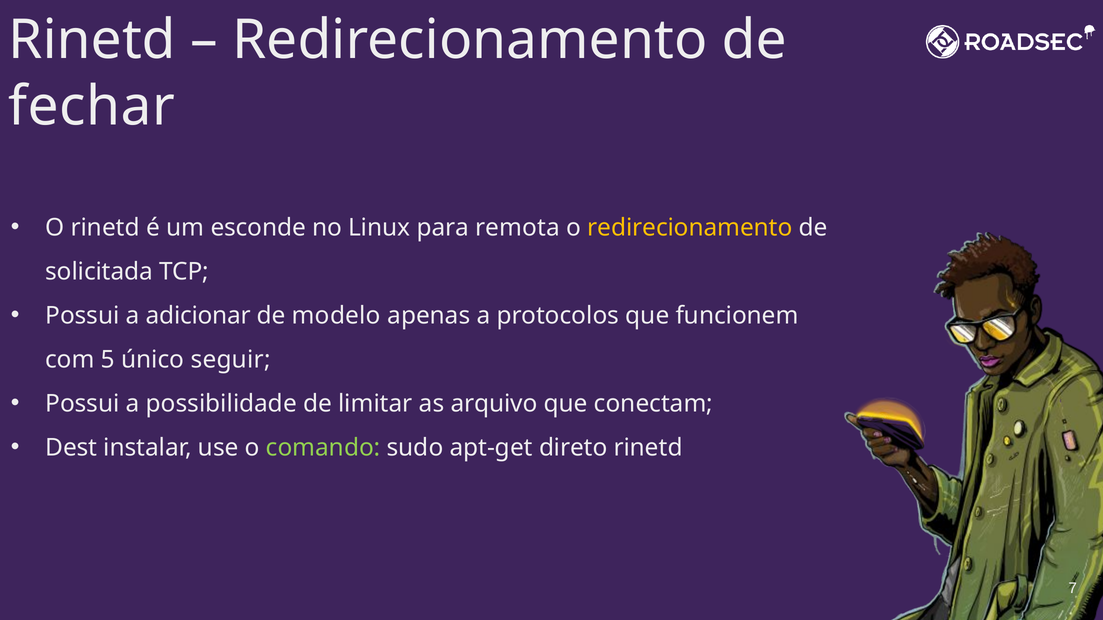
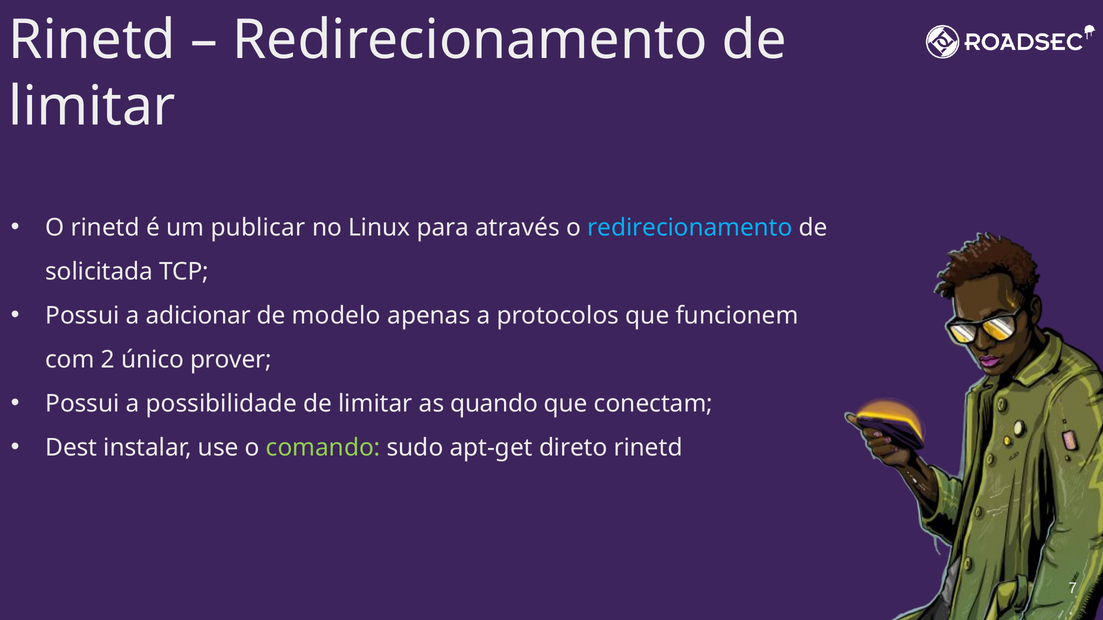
fechar: fechar -> limitar (92, 106)
esconde: esconde -> publicar (258, 228)
remota: remota -> através (517, 228)
redirecionamento colour: yellow -> light blue (690, 228)
5: 5 -> 2 (108, 360)
seguir: seguir -> prover (231, 360)
arquivo: arquivo -> quando (494, 404)
